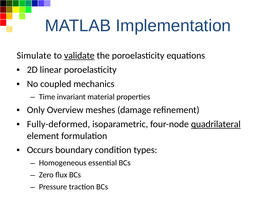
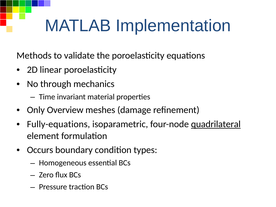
Simulate: Simulate -> Methods (34, 56)
validate underline: present -> none (79, 56)
coupled: coupled -> through (56, 84)
Fully-deformed: Fully-deformed -> Fully-equations (58, 124)
